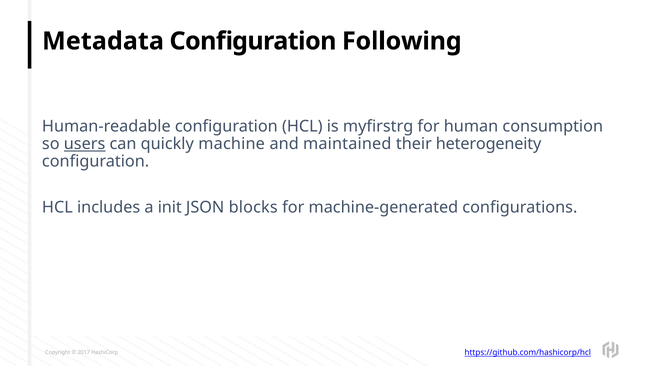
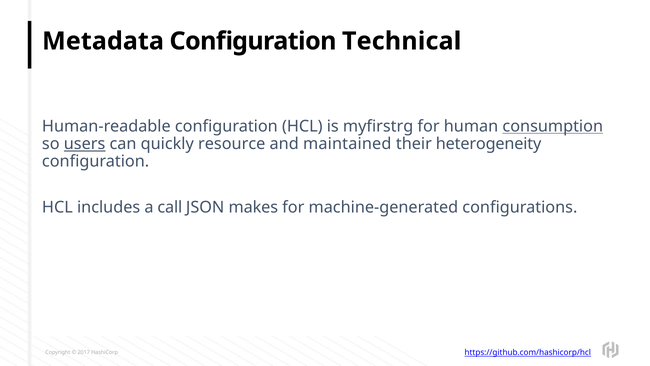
Following: Following -> Technical (402, 41)
consumption underline: none -> present (553, 126)
machine: machine -> resource (232, 144)
init: init -> call (170, 207)
blocks: blocks -> makes (253, 207)
